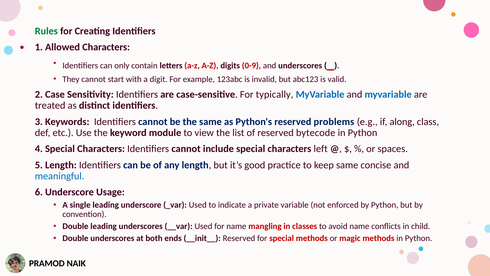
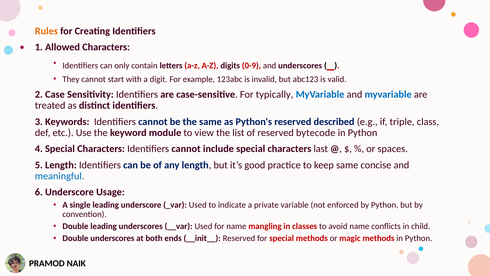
Rules colour: green -> orange (46, 31)
problems: problems -> described (334, 122)
along: along -> triple (402, 122)
left: left -> last (321, 149)
